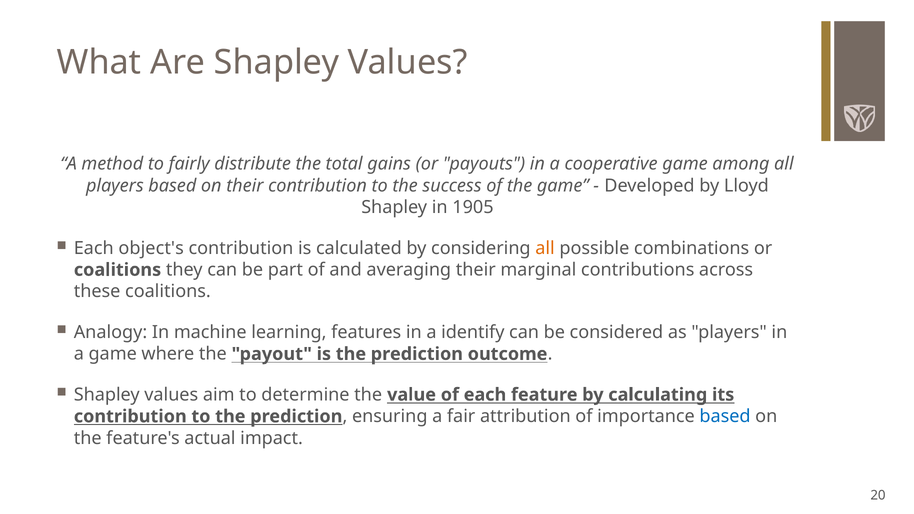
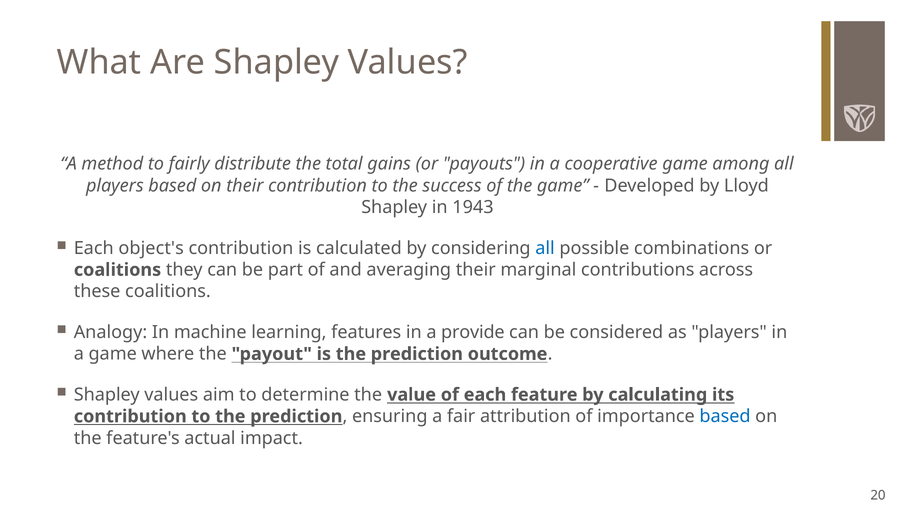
1905: 1905 -> 1943 (473, 207)
all colour: orange -> blue (545, 248)
identify: identify -> provide (473, 332)
